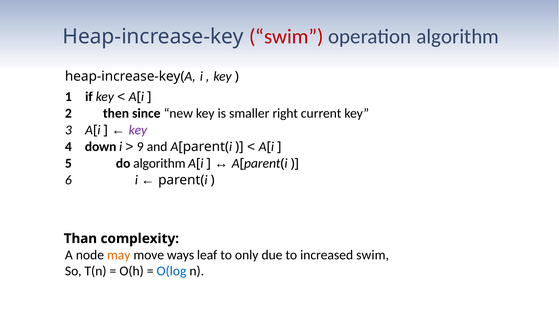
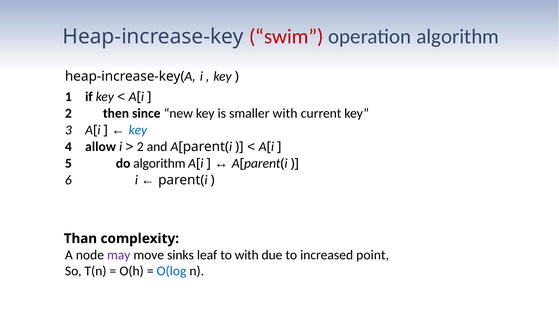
smaller right: right -> with (285, 113)
key colour: purple -> blue (138, 130)
down: down -> allow (101, 147)
9: 9 -> 2 (140, 147)
may colour: orange -> purple (119, 255)
ways: ways -> sinks (180, 255)
to only: only -> with (247, 255)
increased swim: swim -> point (373, 255)
